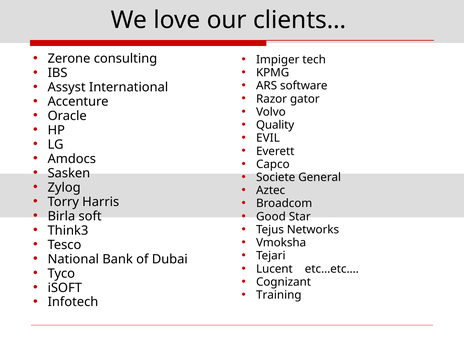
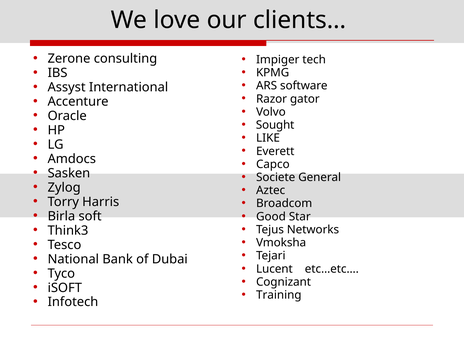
Quality: Quality -> Sought (275, 125)
EVIL: EVIL -> LIKE (268, 138)
